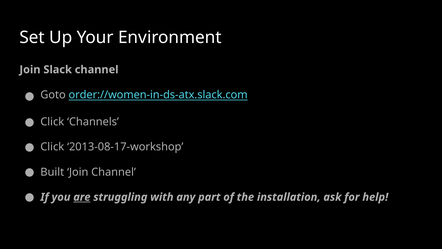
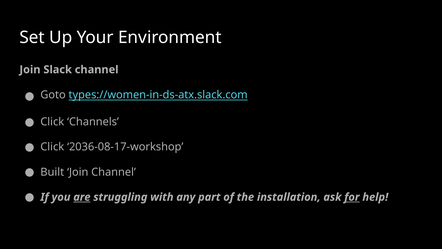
order://women-in-ds-atx.slack.com: order://women-in-ds-atx.slack.com -> types://women-in-ds-atx.slack.com (158, 95)
2013-08-17-workshop: 2013-08-17-workshop -> 2036-08-17-workshop (125, 147)
for underline: none -> present (352, 197)
